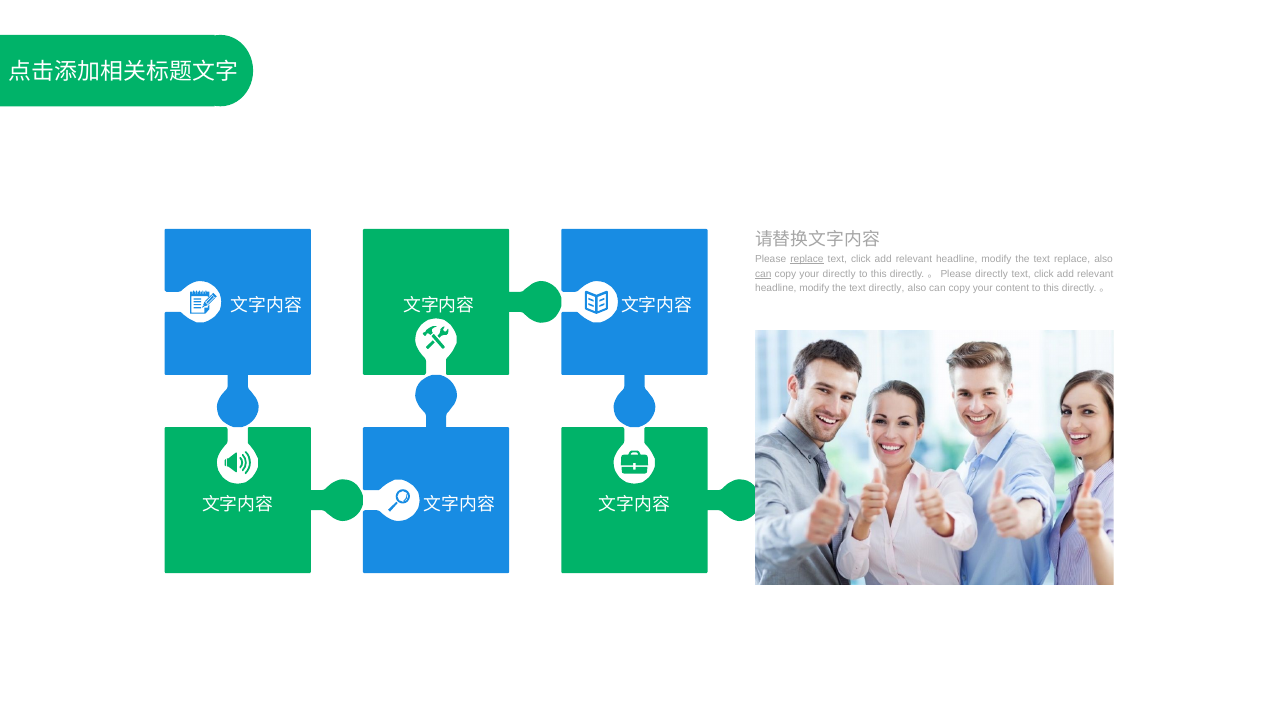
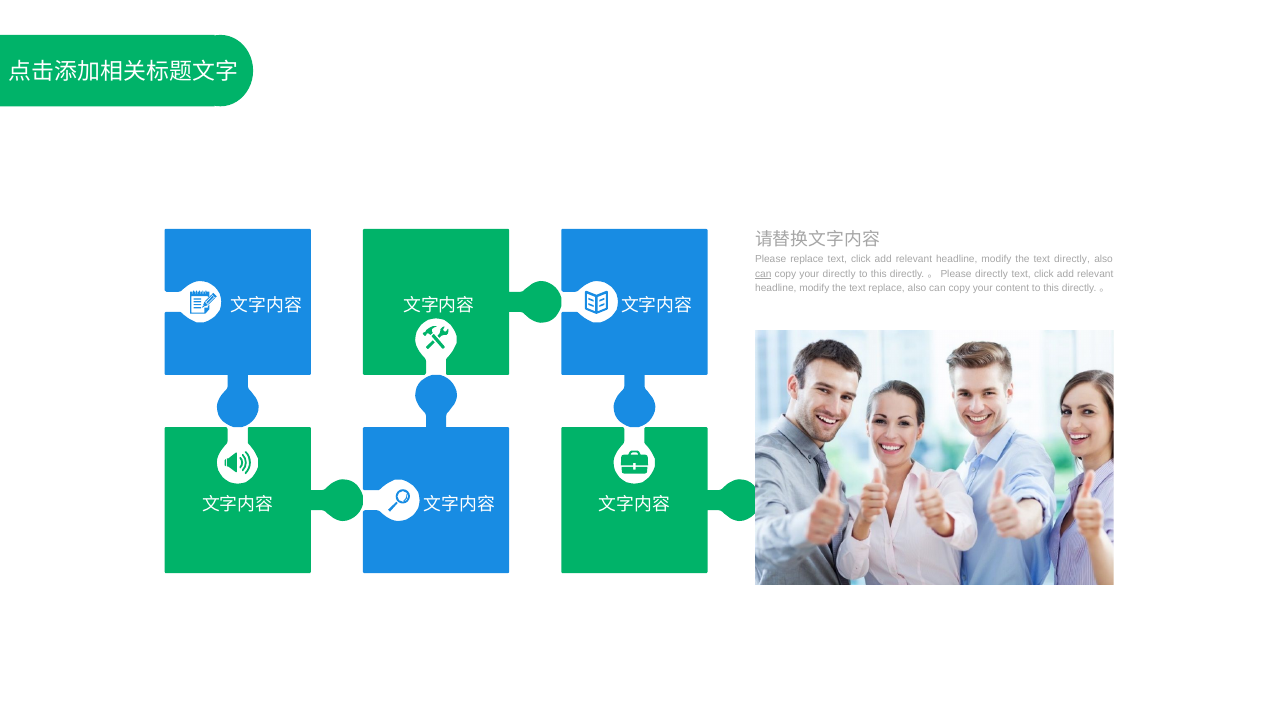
replace underline: present -> none (807, 259)
text replace: replace -> directly (1072, 259)
text directly: directly -> replace (887, 289)
